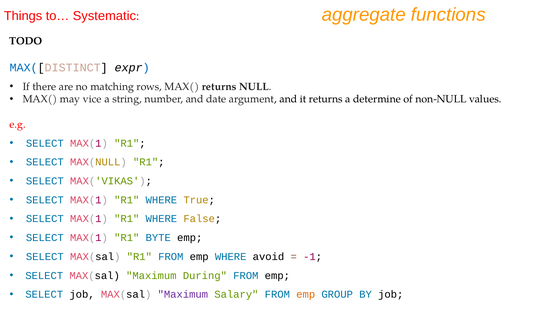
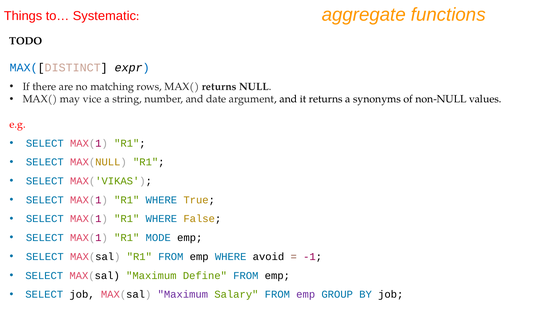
determine: determine -> synonyms (377, 99)
BYTE: BYTE -> MODE (158, 238)
During: During -> Define (205, 276)
emp colour: orange -> purple (306, 294)
